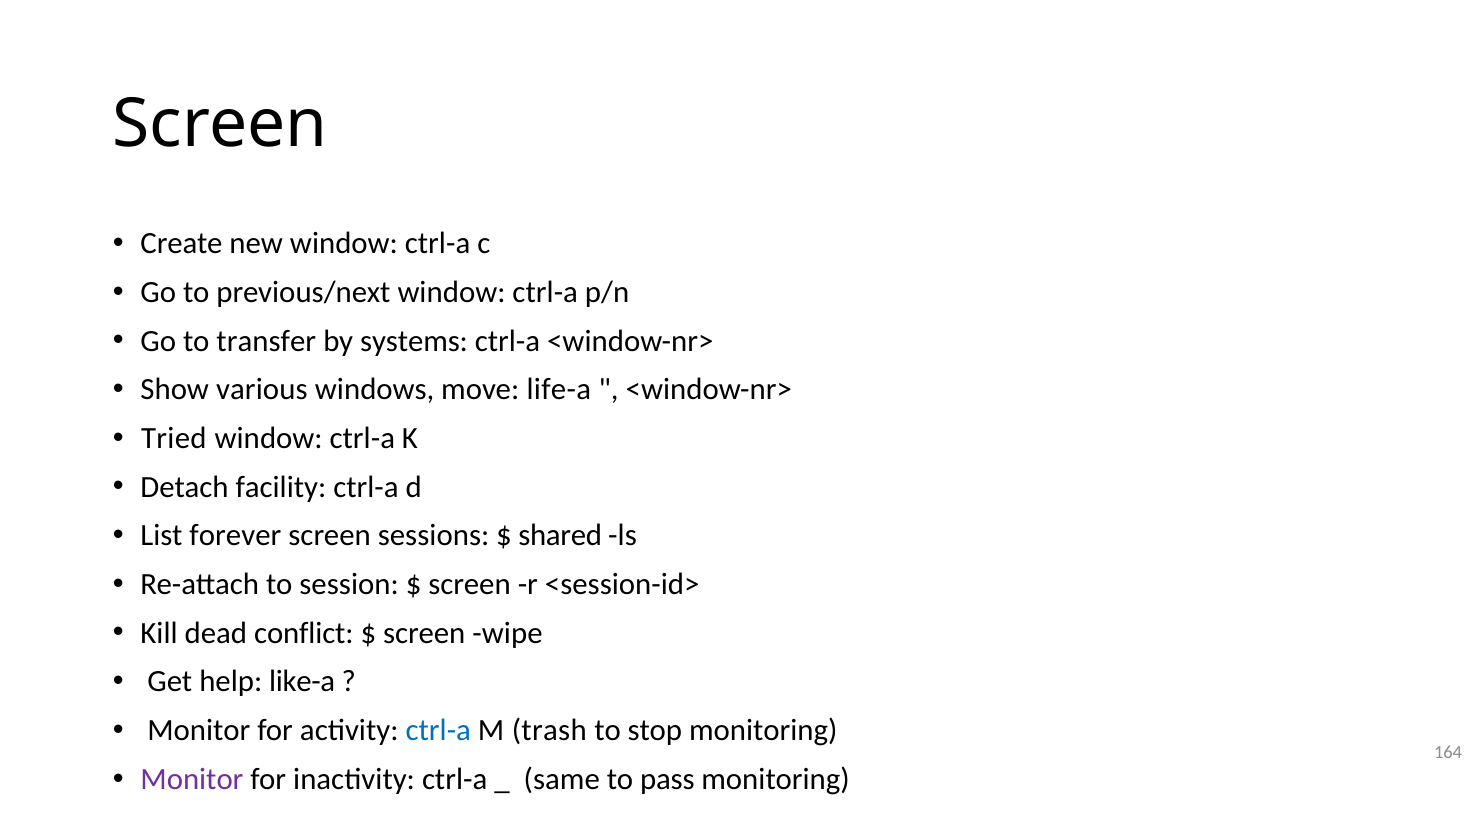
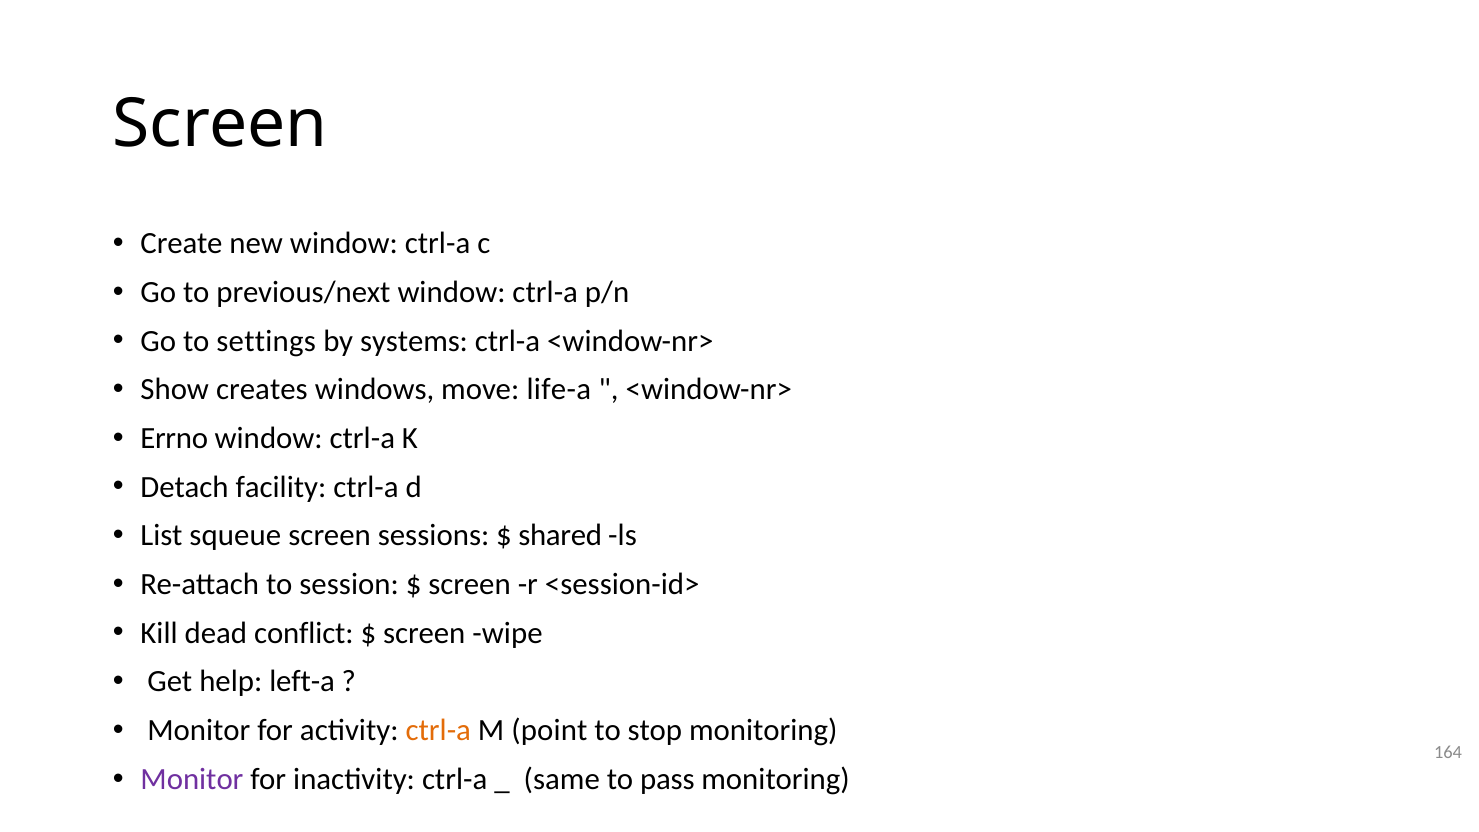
transfer: transfer -> settings (266, 341)
various: various -> creates (262, 390)
Tried: Tried -> Errno (174, 438)
forever: forever -> squeue (235, 536)
like-a: like-a -> left-a (302, 682)
ctrl-a colour: blue -> orange (438, 730)
trash: trash -> point (549, 730)
